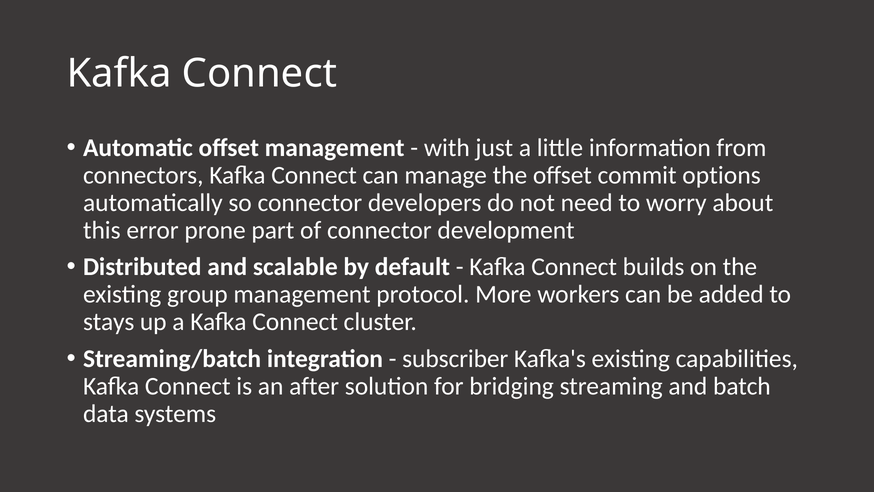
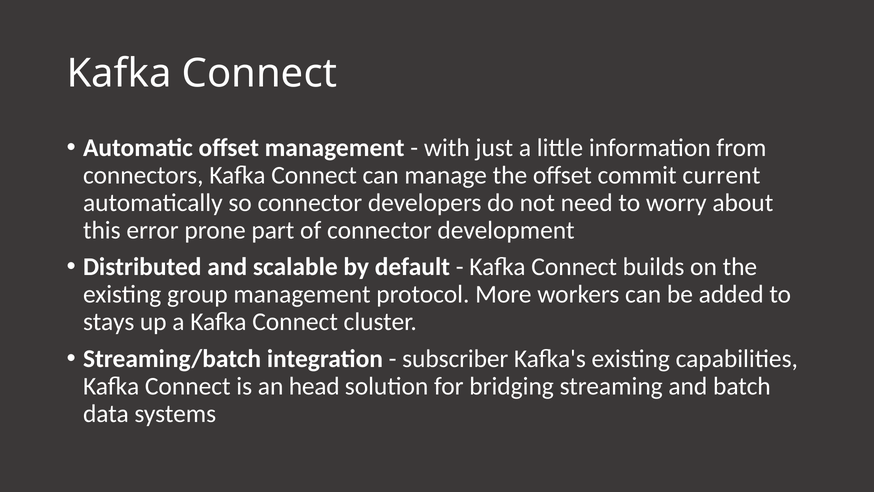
options: options -> current (721, 175)
after: after -> head (314, 386)
